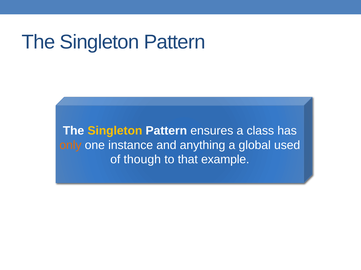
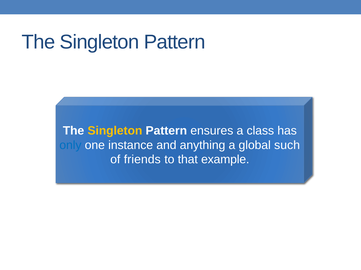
only colour: orange -> blue (70, 145)
used: used -> such (287, 145)
though: though -> friends (142, 160)
